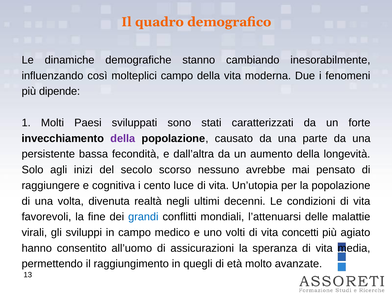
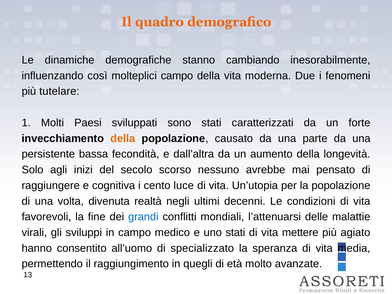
dipende: dipende -> tutelare (59, 91)
della colour: purple -> orange (123, 138)
uno volti: volti -> stati (235, 233)
concetti: concetti -> mettere (300, 233)
assicurazioni: assicurazioni -> specializzato (202, 248)
